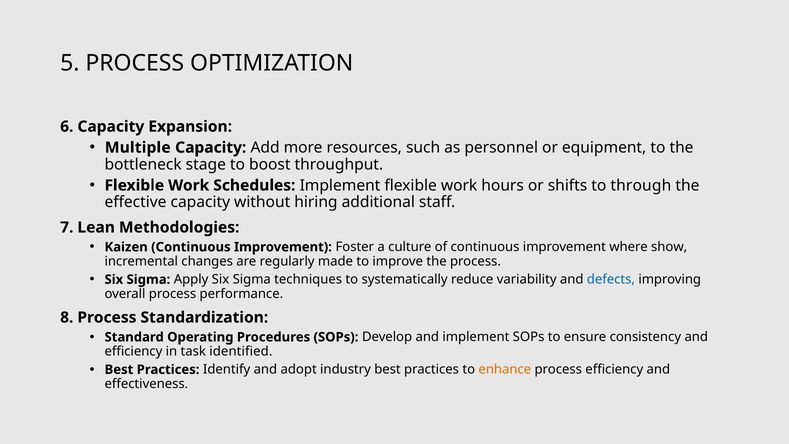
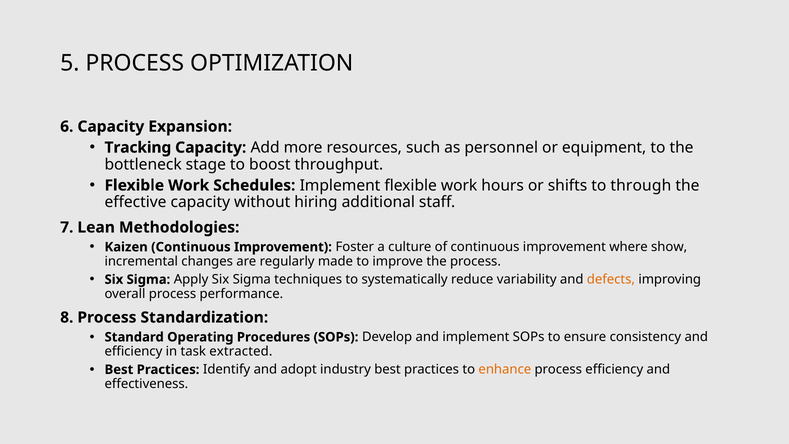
Multiple: Multiple -> Tracking (138, 147)
defects colour: blue -> orange (611, 279)
identified: identified -> extracted (241, 351)
